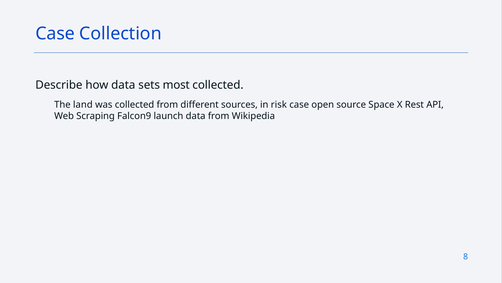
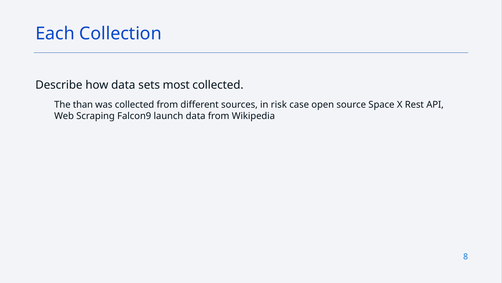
Case: Case -> Each (55, 34)
land: land -> than (83, 104)
